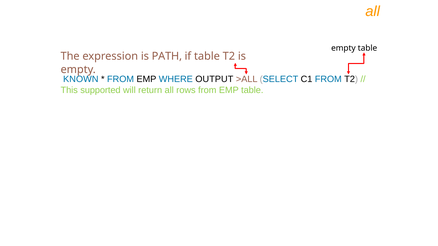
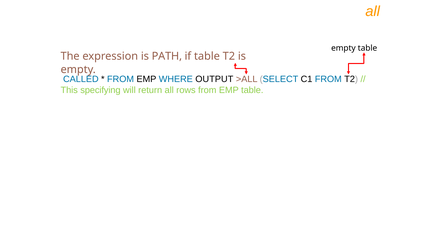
KNOWN: KNOWN -> CALLED (81, 79)
supported: supported -> specifying (100, 90)
